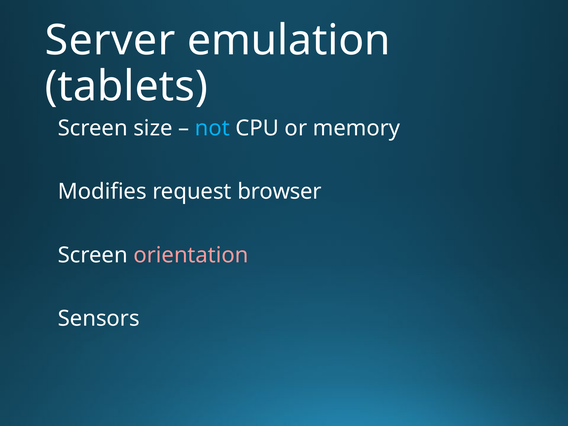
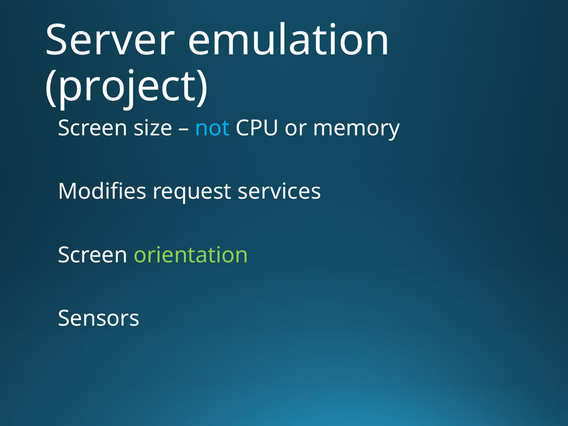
tablets: tablets -> project (126, 87)
browser: browser -> services (279, 192)
orientation colour: pink -> light green (191, 255)
